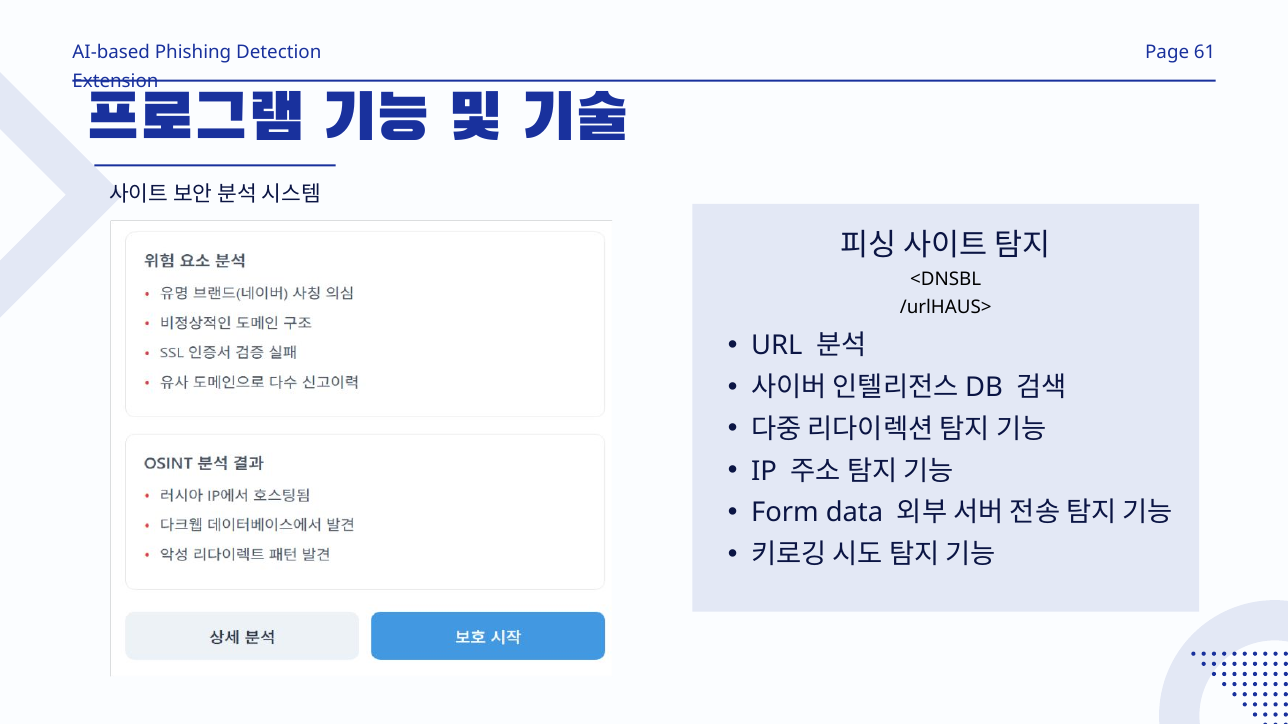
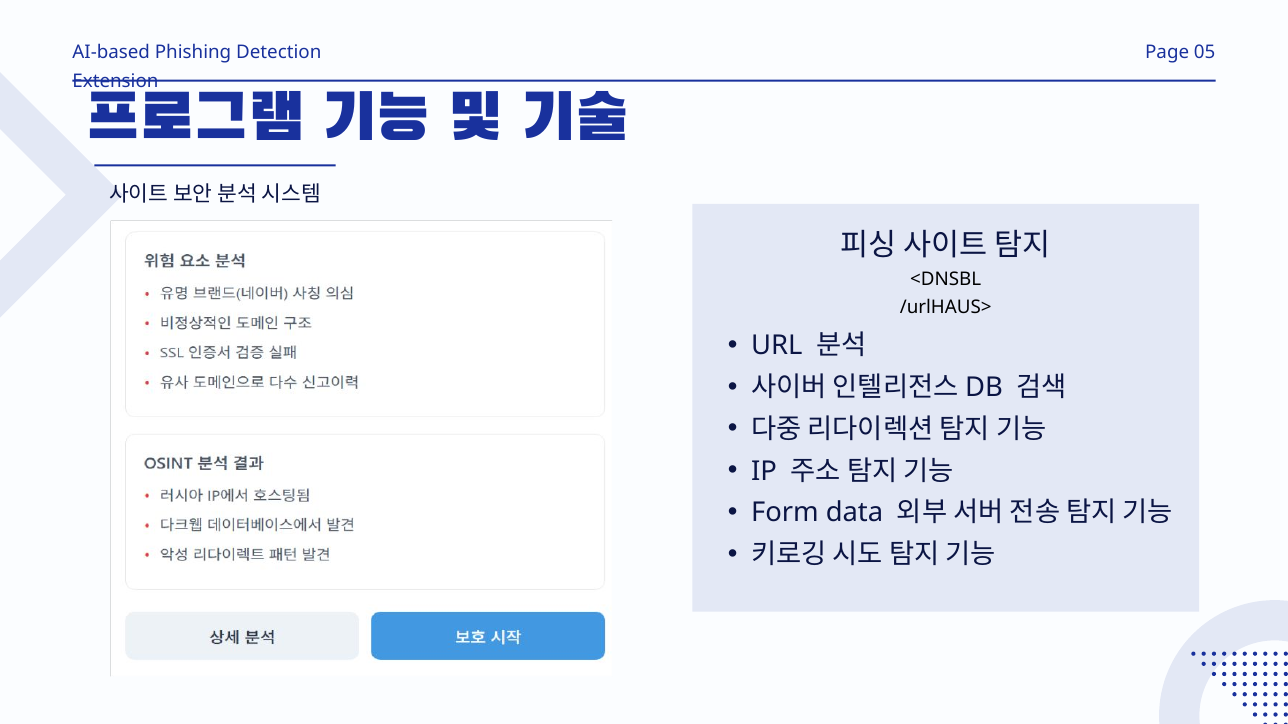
61: 61 -> 05 (1205, 52)
